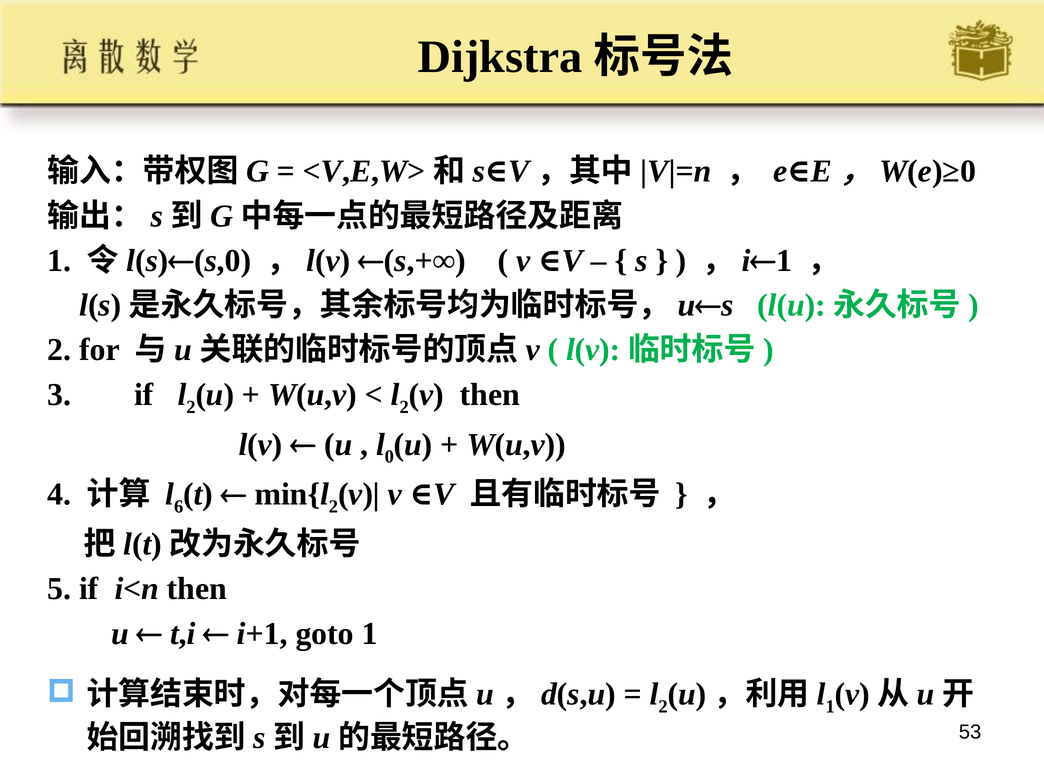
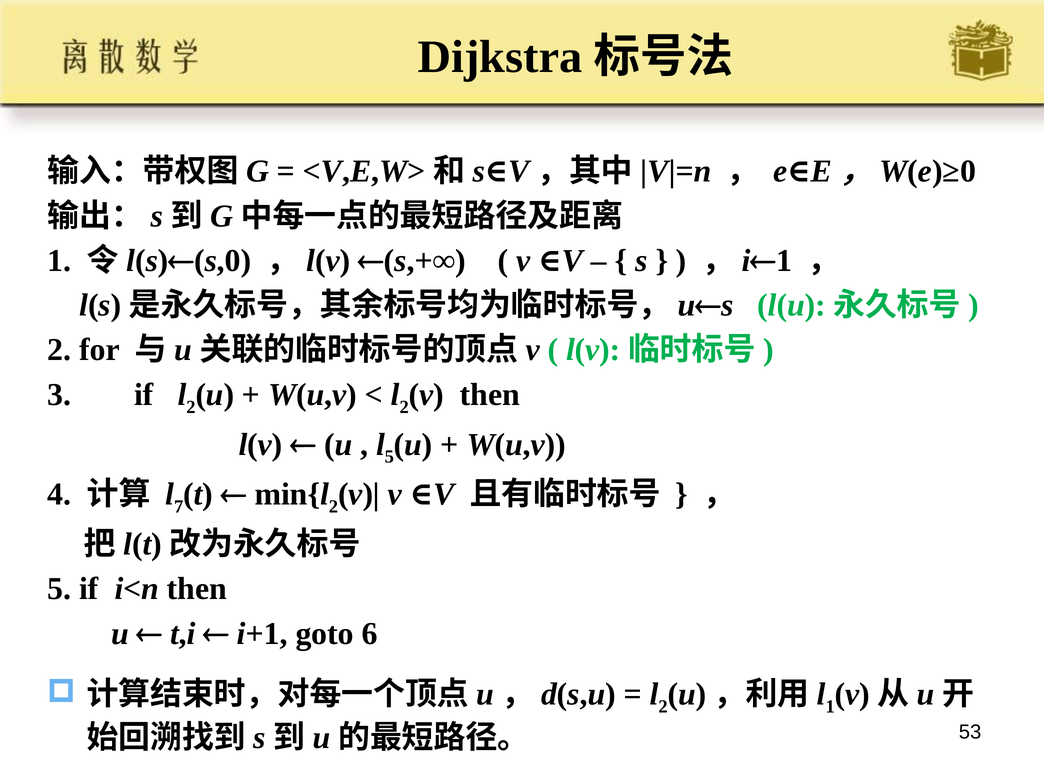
0: 0 -> 5 (389, 457)
6: 6 -> 7 (179, 507)
goto 1: 1 -> 6 (370, 634)
